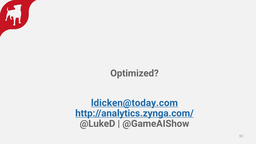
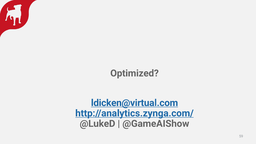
ldicken@today.com: ldicken@today.com -> ldicken@virtual.com (135, 103)
